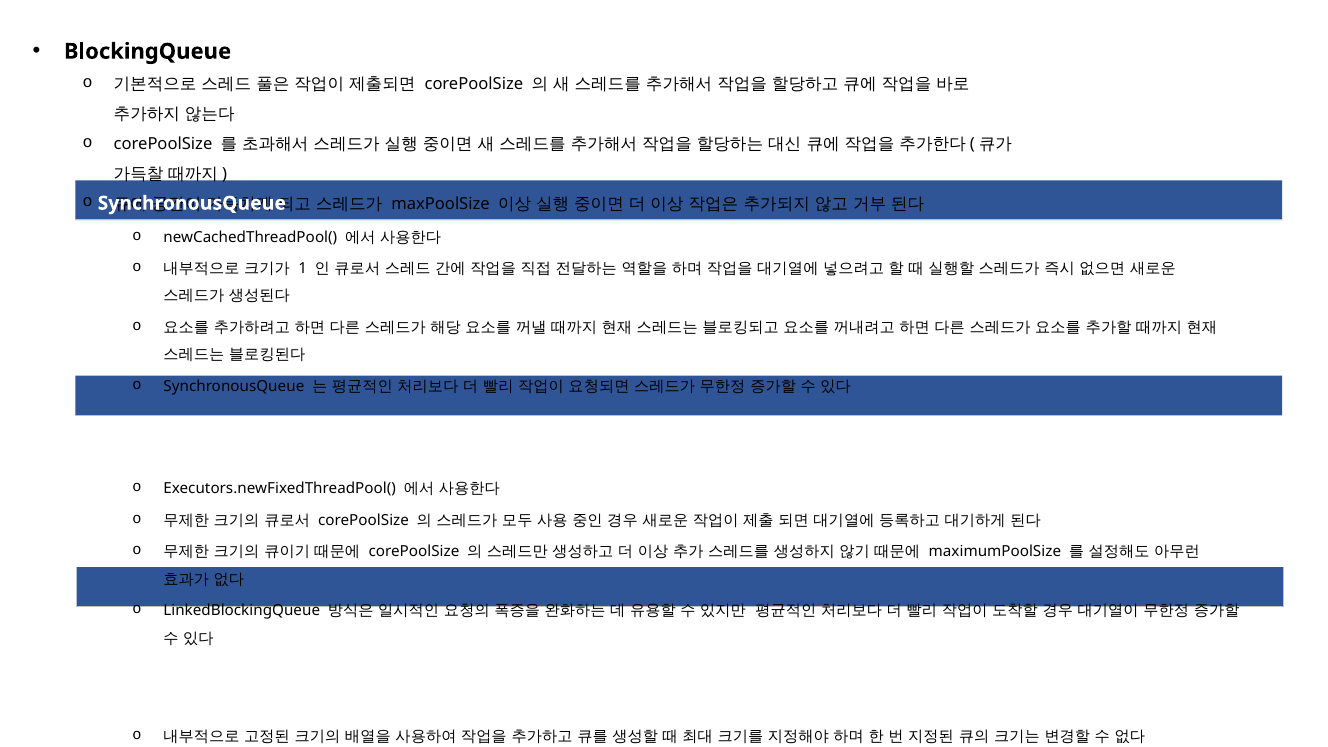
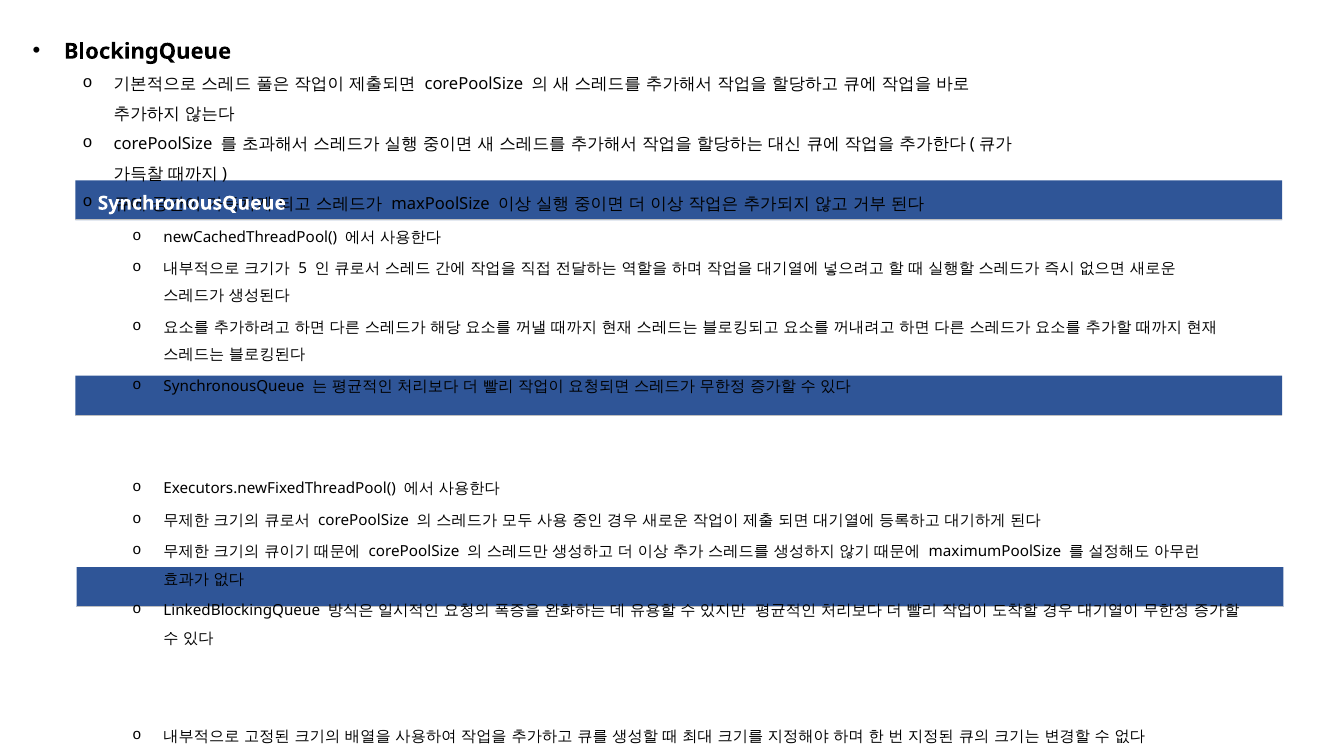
1: 1 -> 5 (303, 269)
